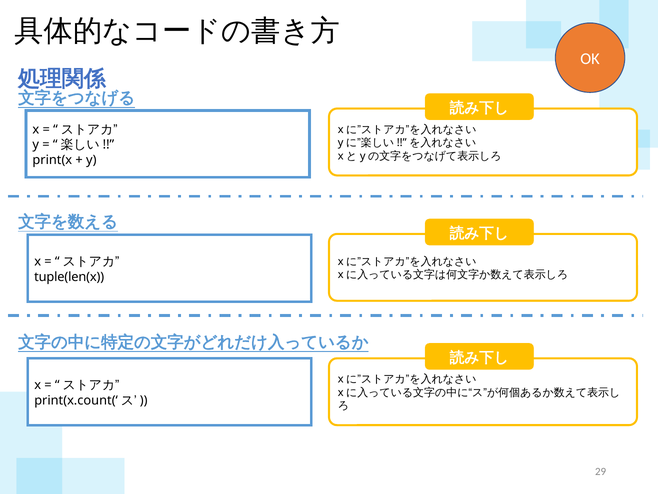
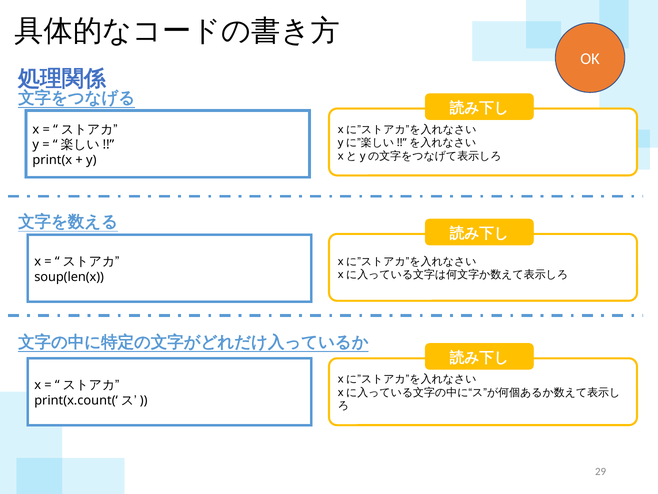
tuple(len(x: tuple(len(x -> soup(len(x (69, 277)
